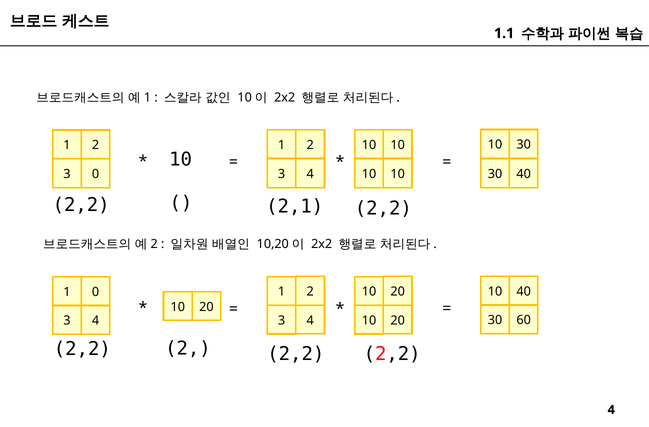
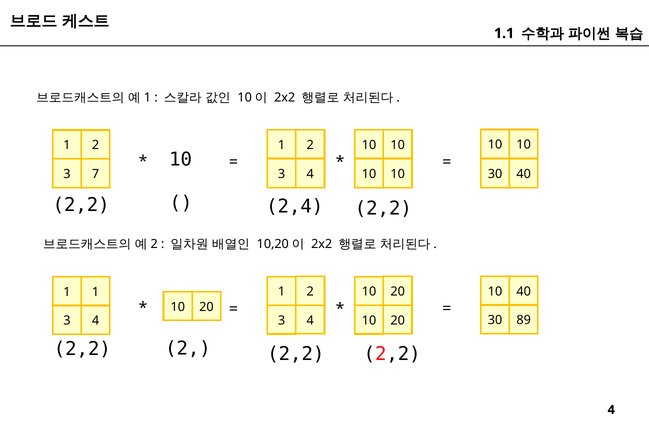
30: 30 -> 10 (524, 145)
3 0: 0 -> 7 (96, 174)
2,1: 2,1 -> 2,4 (295, 206)
1 0: 0 -> 1 (96, 291)
60: 60 -> 89 (524, 320)
